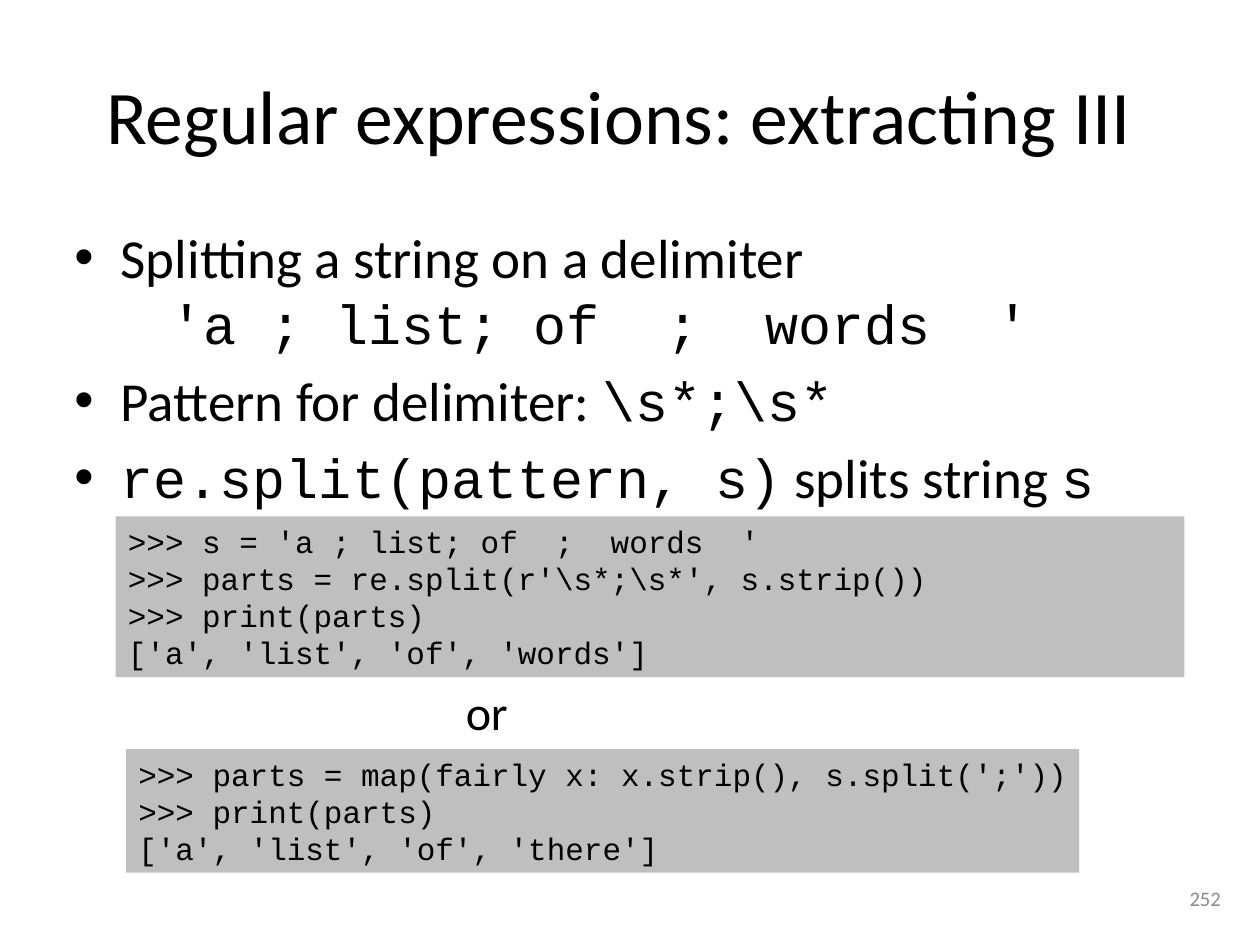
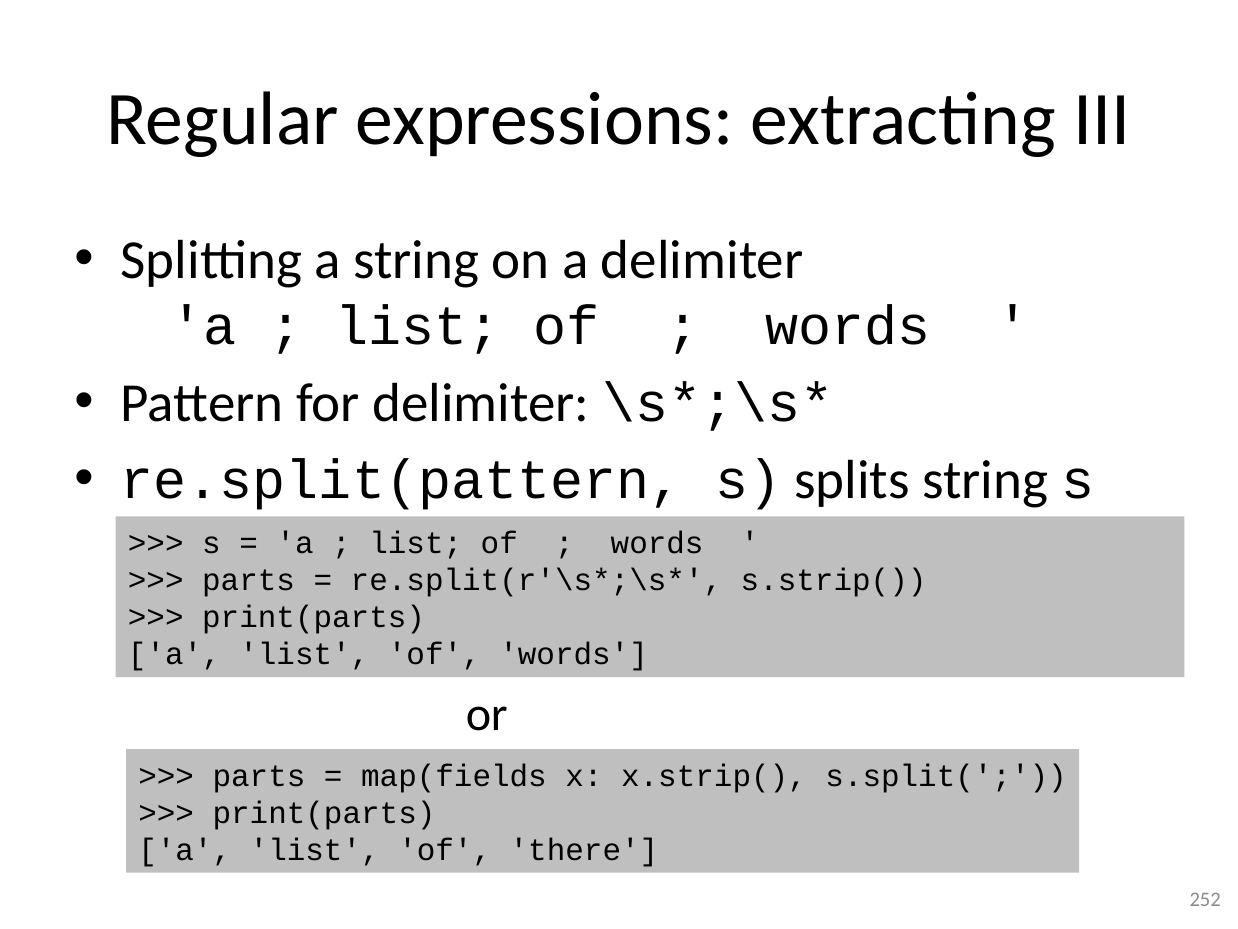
map(fairly: map(fairly -> map(fields (454, 775)
